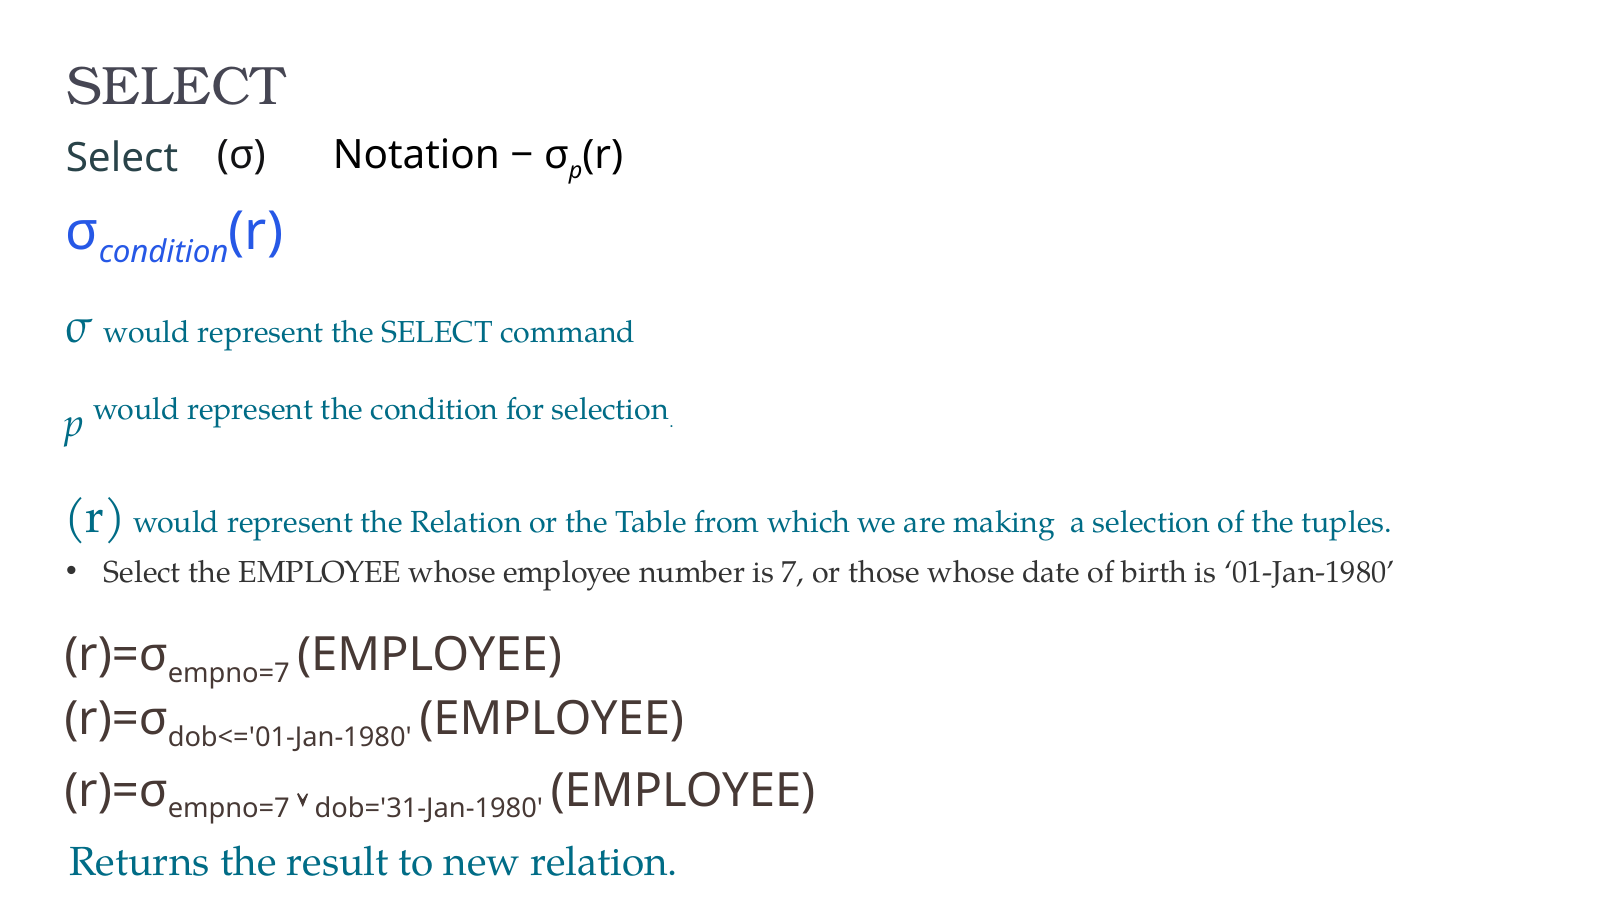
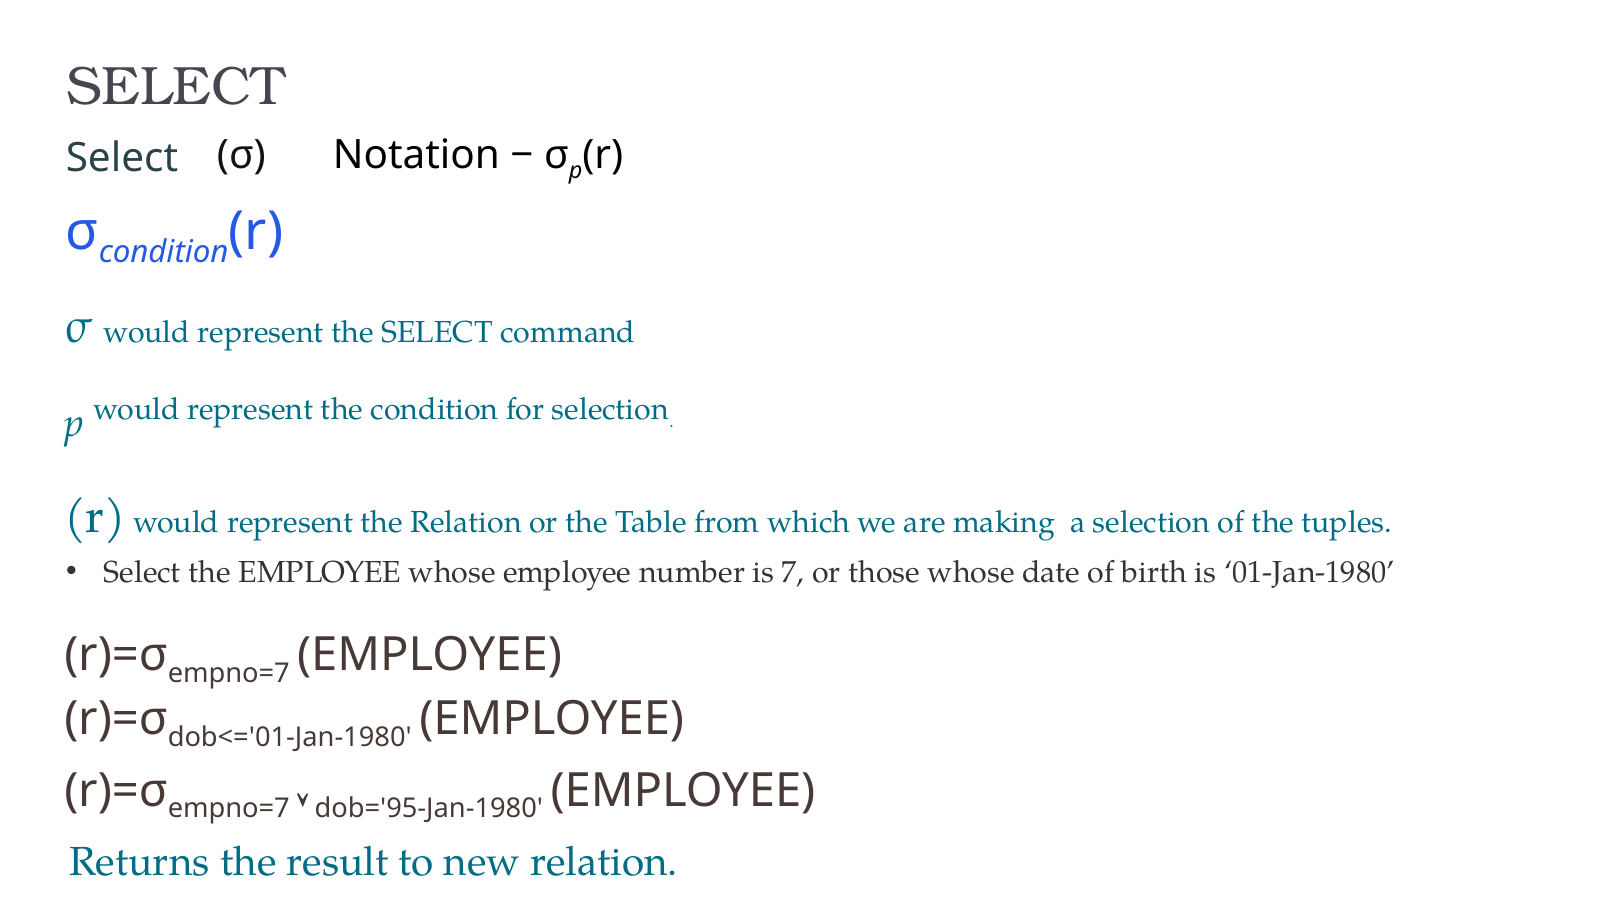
dob='31-Jan-1980: dob='31-Jan-1980 -> dob='95-Jan-1980 (429, 809)
